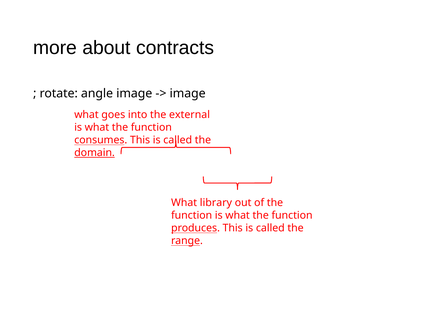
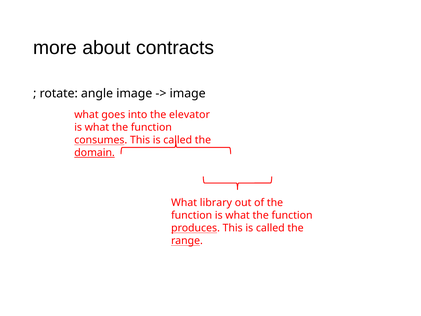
external: external -> elevator (189, 115)
